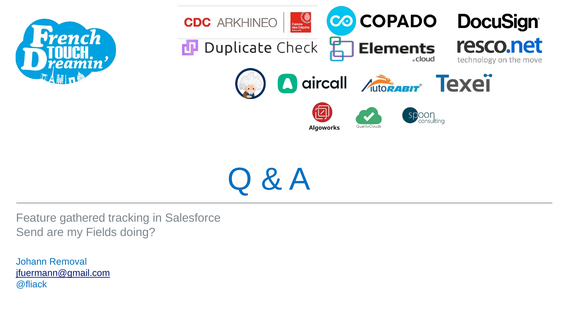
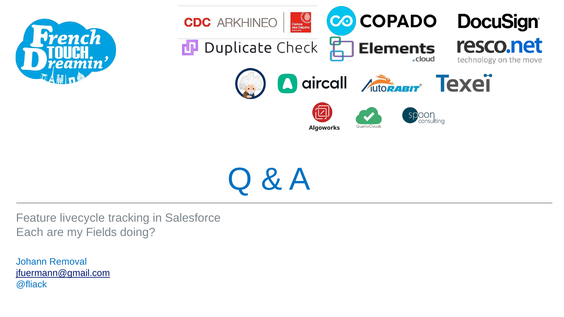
gathered: gathered -> livecycle (82, 218)
Send: Send -> Each (30, 232)
